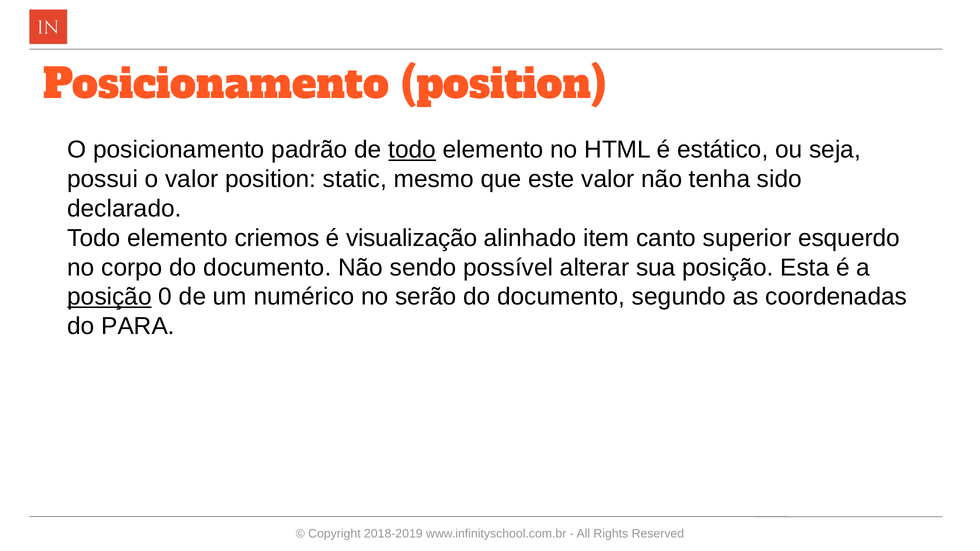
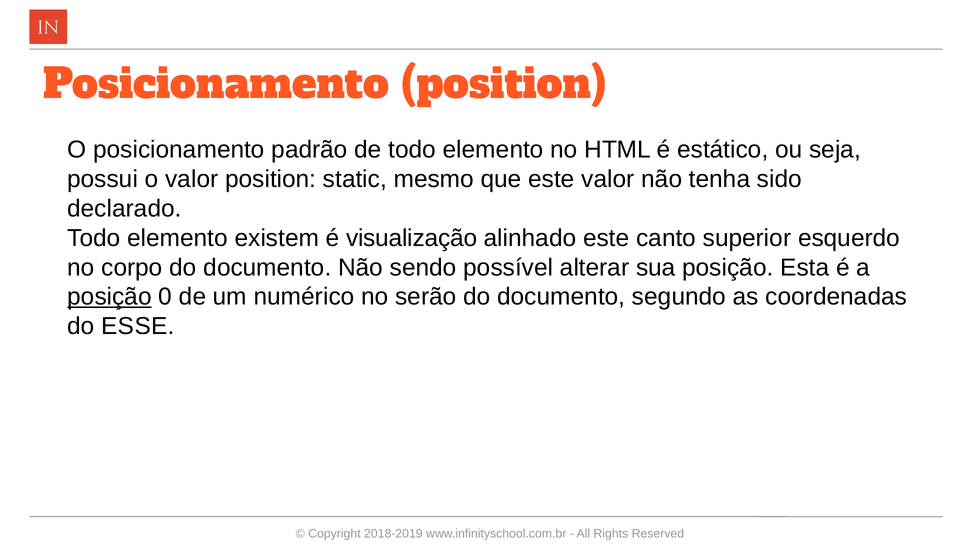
todo underline: present -> none (412, 150)
criemos: criemos -> existem (277, 238)
alinhado item: item -> este (606, 238)
PARA: PARA -> ESSE (138, 326)
